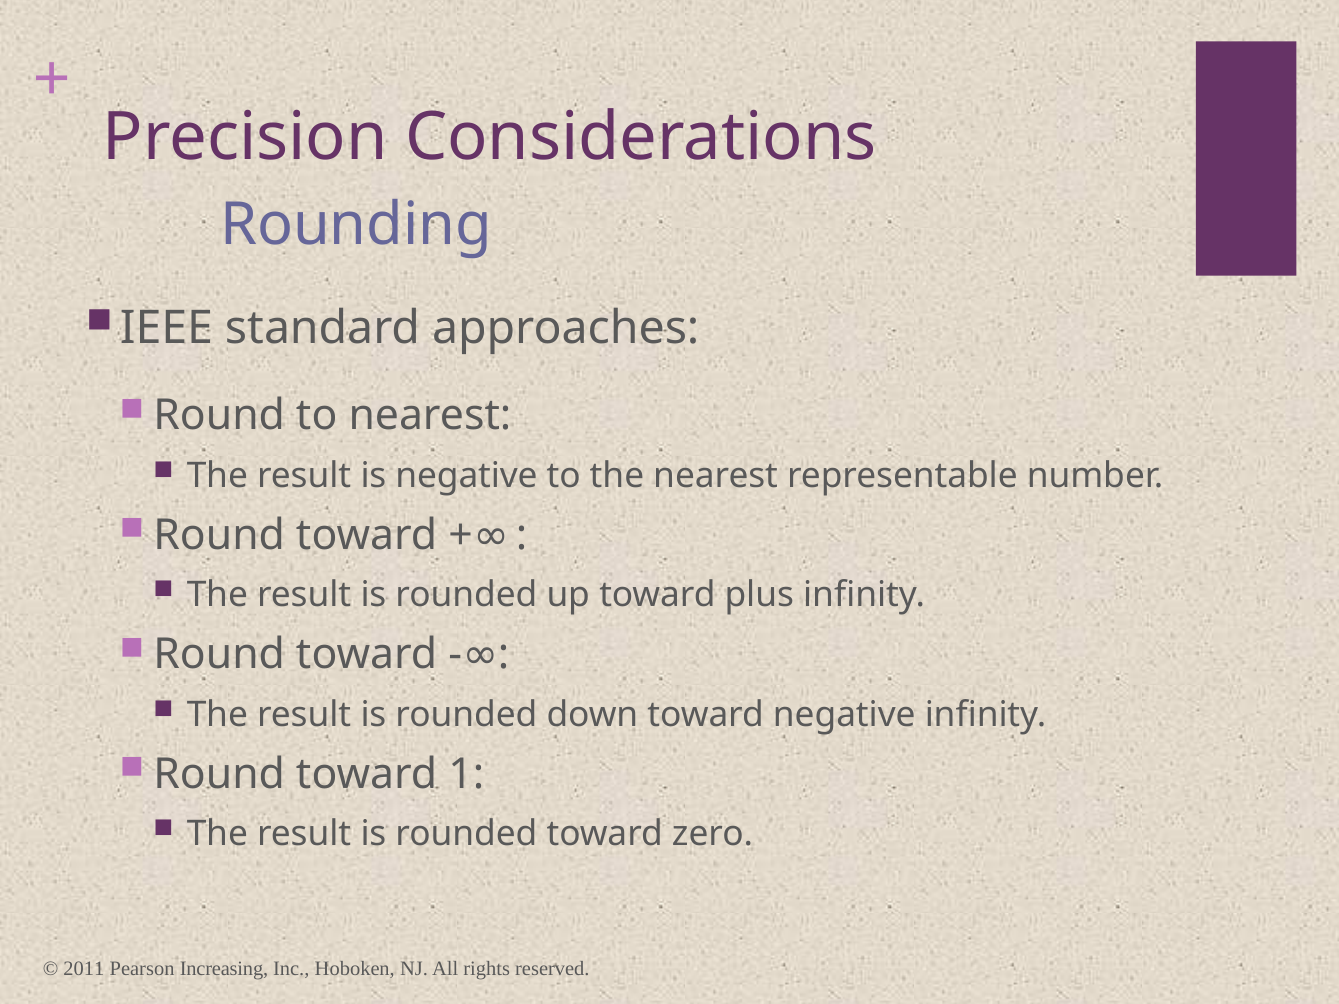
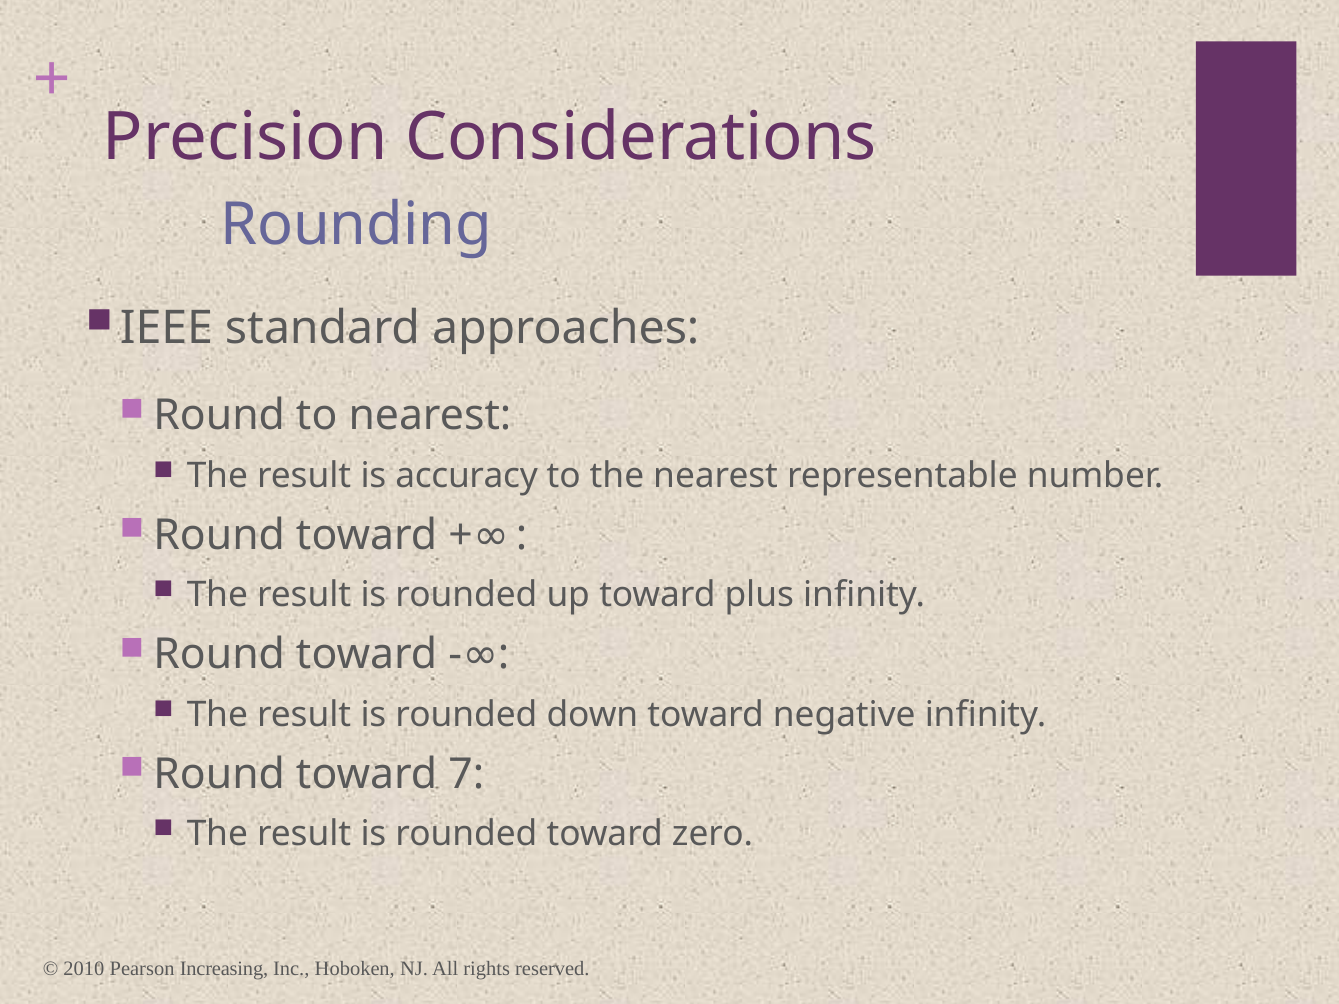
is negative: negative -> accuracy (467, 476)
1: 1 -> 7 (466, 774)
2011: 2011 -> 2010 (84, 969)
